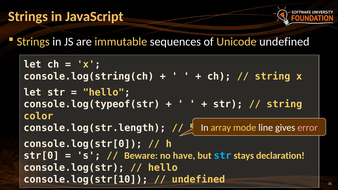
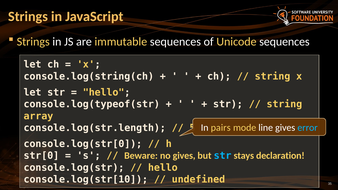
Unicode undefined: undefined -> sequences (284, 42)
color: color -> array (38, 116)
array: array -> pairs (221, 128)
error colour: pink -> light blue (308, 128)
no have: have -> gives (184, 156)
